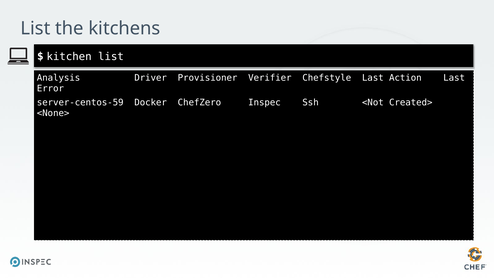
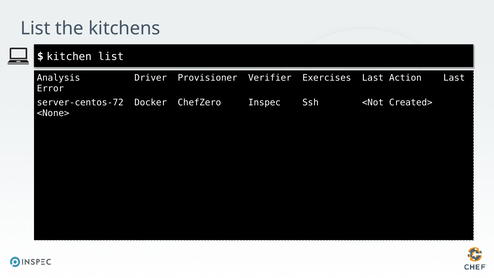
Chefstyle: Chefstyle -> Exercises (327, 78)
server-centos-59: server-centos-59 -> server-centos-72 (80, 103)
